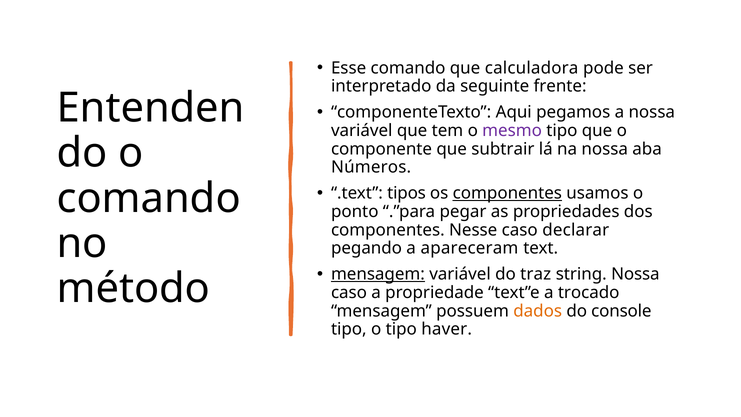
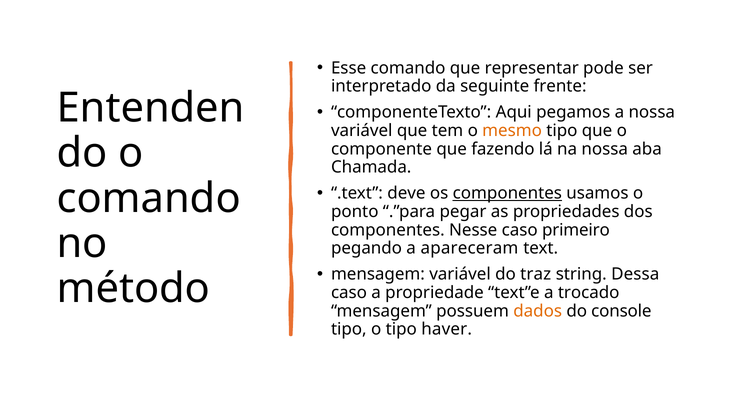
calculadora: calculadora -> representar (532, 68)
mesmo colour: purple -> orange (512, 131)
subtrair: subtrair -> fazendo (503, 149)
Números: Números -> Chamada (371, 167)
tipos: tipos -> deve (406, 193)
declarar: declarar -> primeiro (576, 230)
mensagem underline: present -> none (378, 274)
string Nossa: Nossa -> Dessa (635, 274)
